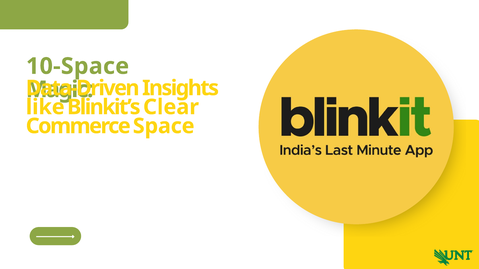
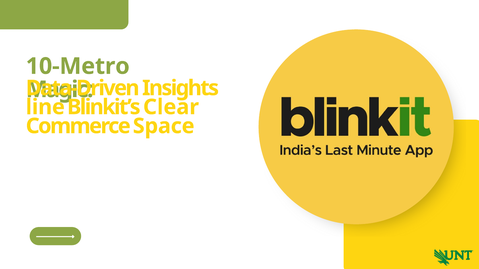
10-Space: 10-Space -> 10-Metro (78, 66)
like: like -> line (45, 107)
